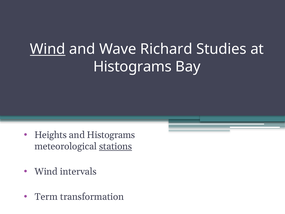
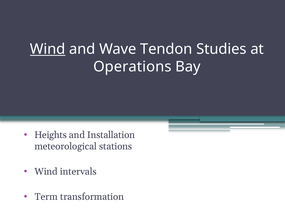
Richard: Richard -> Tendon (166, 49)
Histograms: Histograms -> Operations (132, 67)
and Histograms: Histograms -> Installation (111, 135)
stations underline: present -> none (116, 146)
